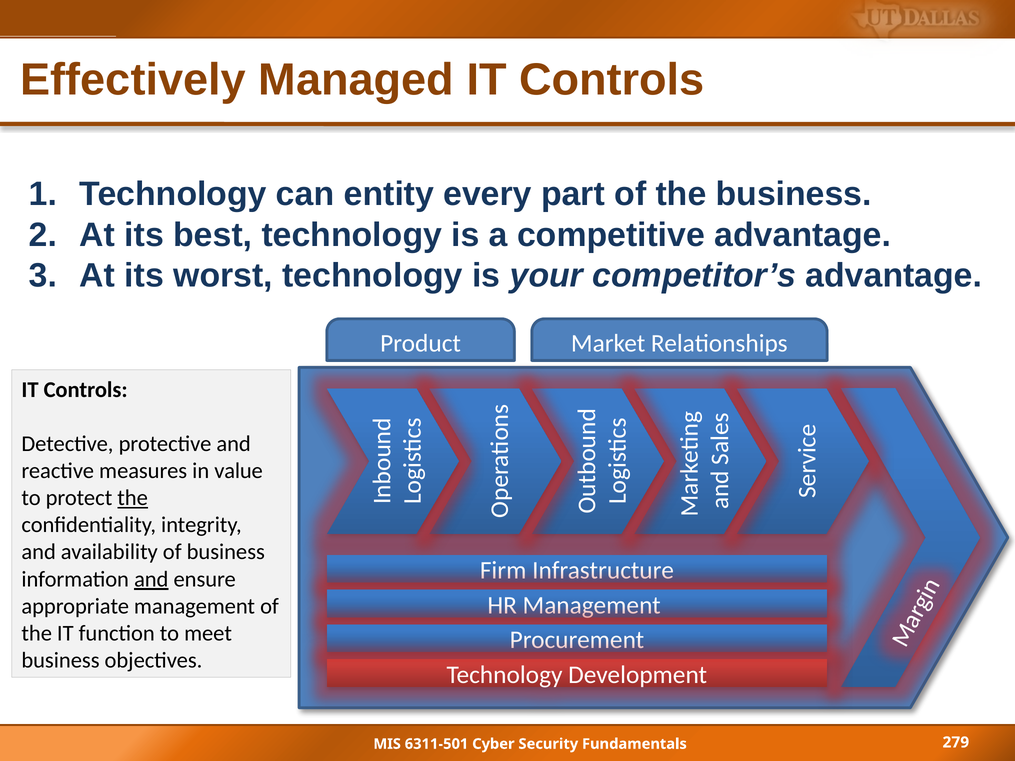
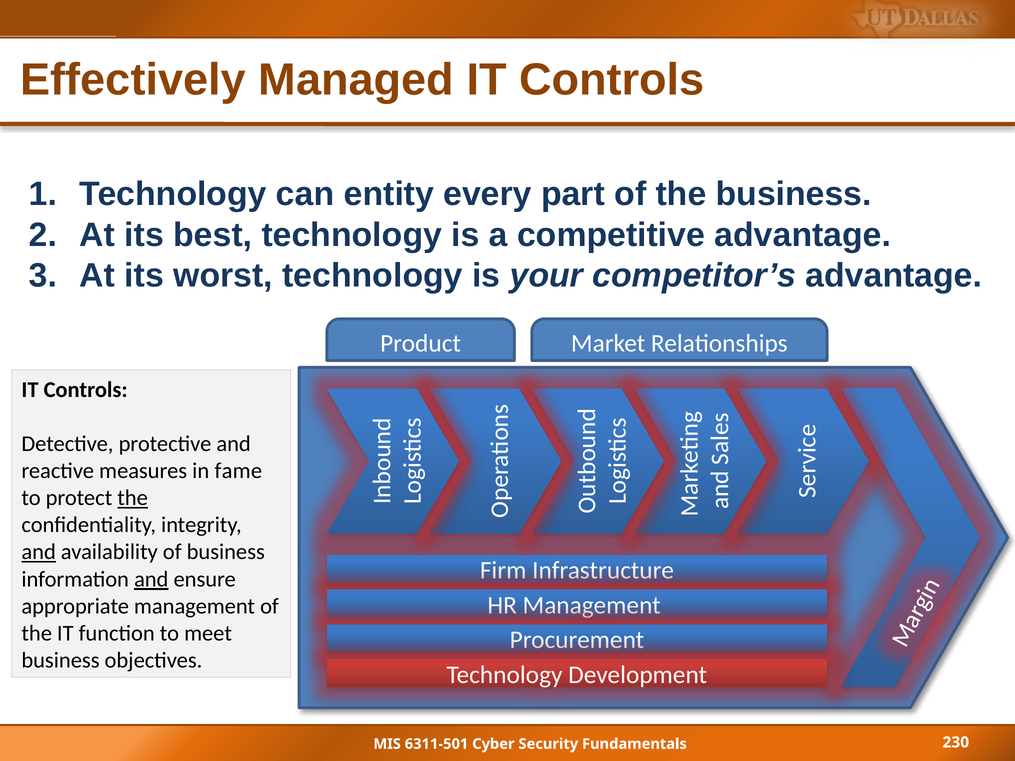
value: value -> fame (238, 471)
and underline: none -> present (39, 552)
279: 279 -> 230 (956, 743)
